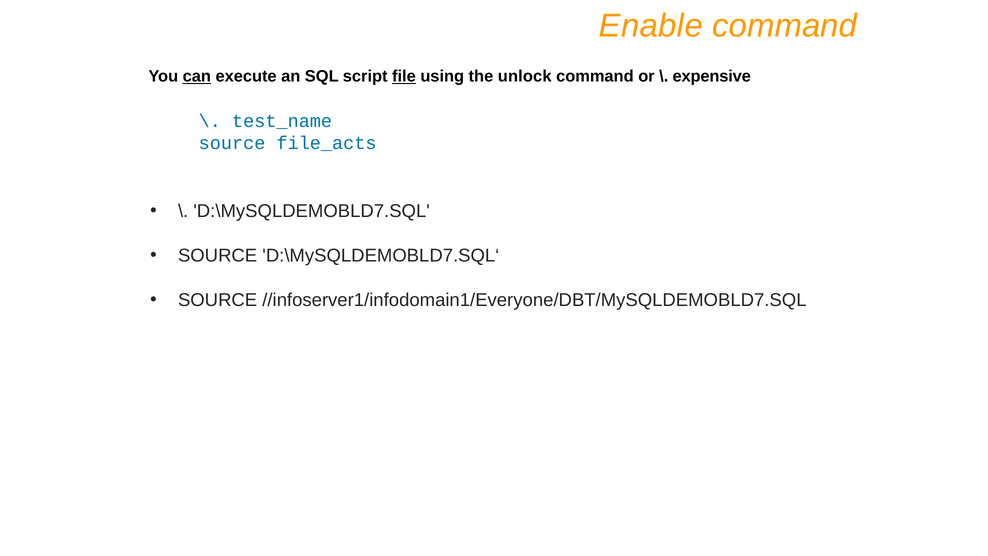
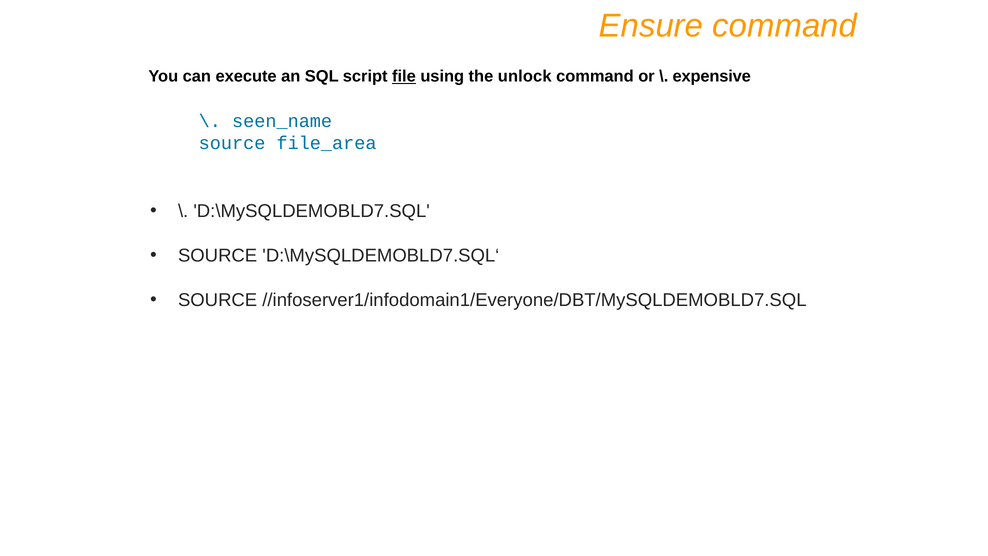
Enable: Enable -> Ensure (651, 26)
can underline: present -> none (197, 76)
test_name: test_name -> seen_name (282, 121)
file_acts: file_acts -> file_area (327, 143)
